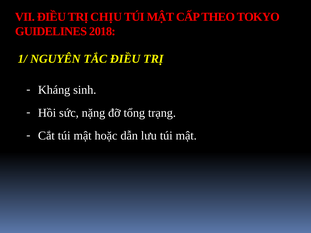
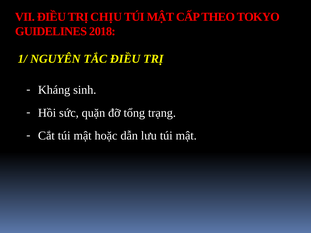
nặng: nặng -> quặn (93, 113)
